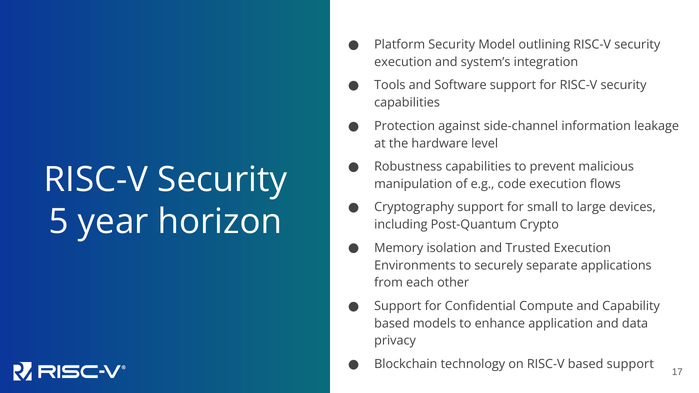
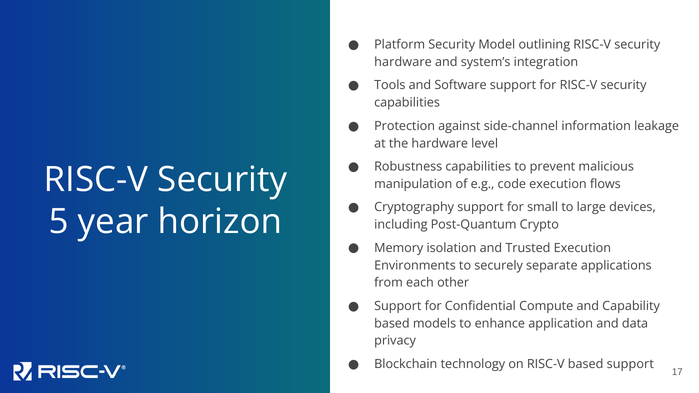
execution: execution -> hardware (403, 62)
